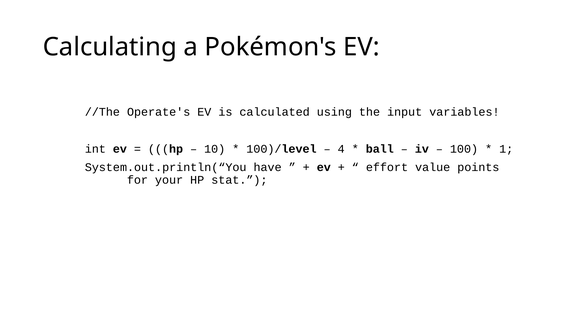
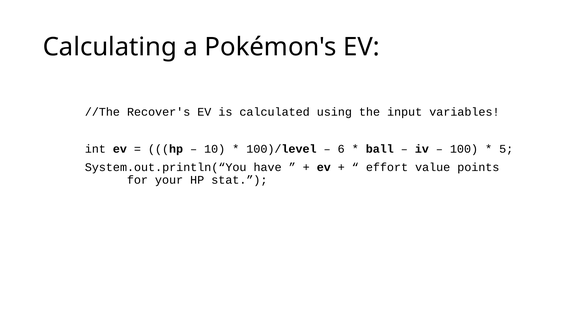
Operate's: Operate's -> Recover's (159, 112)
4: 4 -> 6 (341, 149)
1: 1 -> 5 (506, 149)
